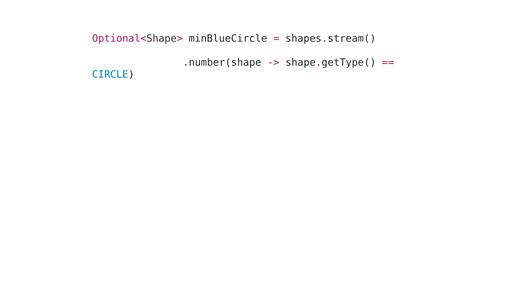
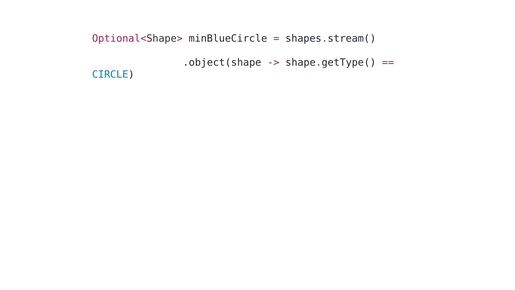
.number(shape: .number(shape -> .object(shape (222, 63)
